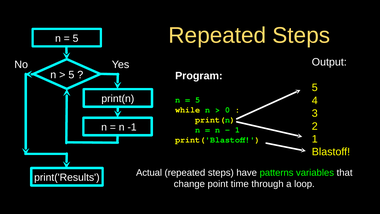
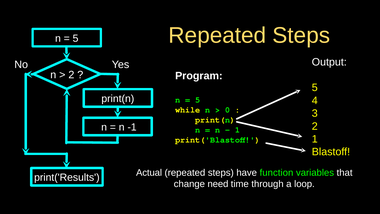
5: 5 -> 2 (71, 75)
patterns: patterns -> function (276, 172)
point: point -> need (218, 184)
